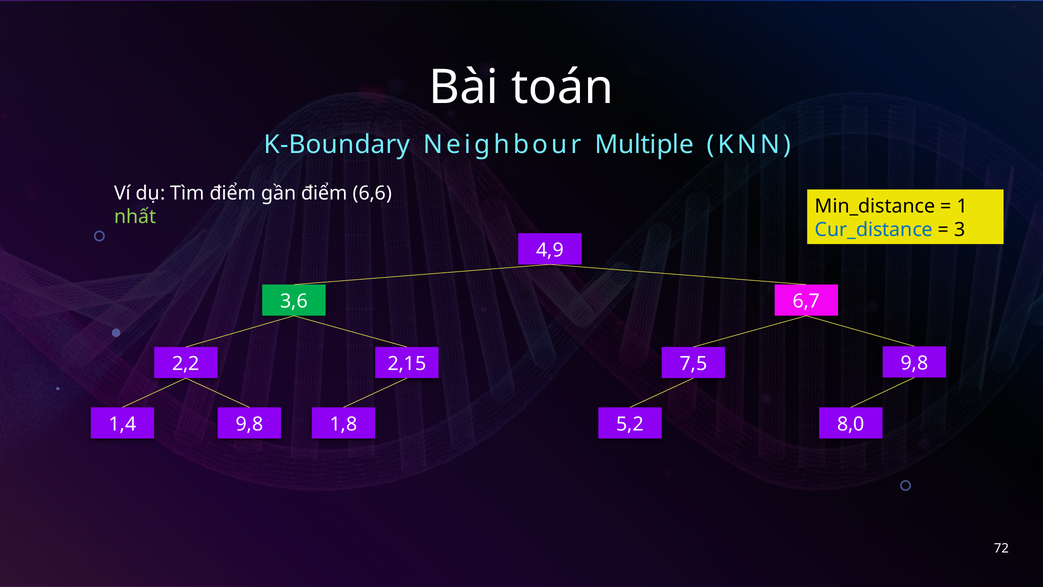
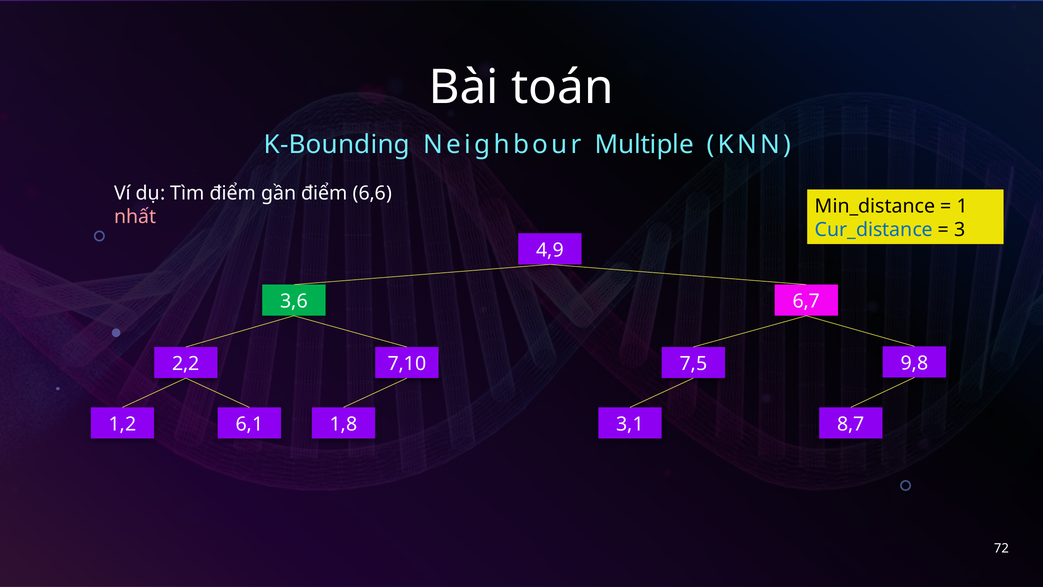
K-Boundary: K-Boundary -> K-Bounding (337, 144)
nhất colour: light green -> pink (135, 217)
2,15: 2,15 -> 7,10 (407, 364)
1,4: 1,4 -> 1,2 (123, 424)
9,8: 9,8 -> 6,1 (249, 424)
5,2: 5,2 -> 3,1 (630, 424)
8,0: 8,0 -> 8,7 (851, 424)
